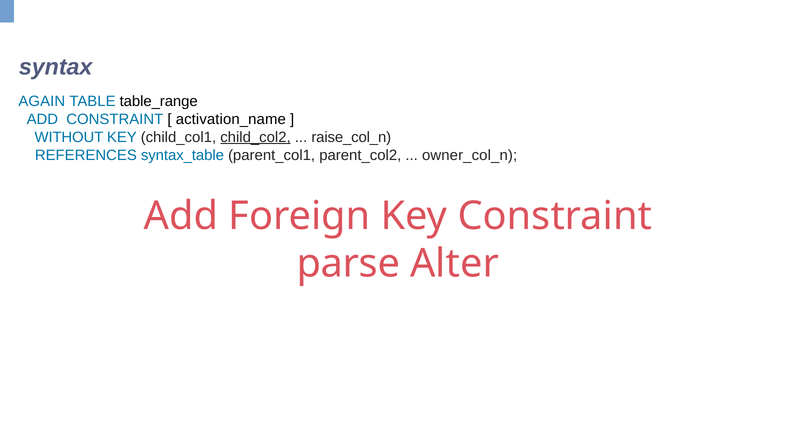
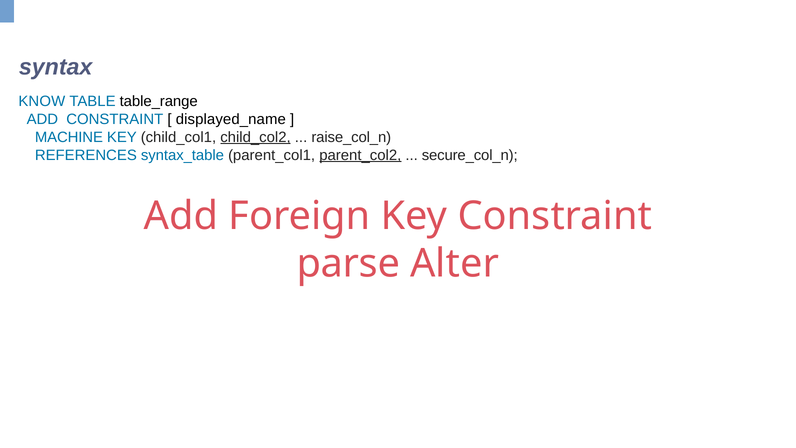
AGAIN: AGAIN -> KNOW (42, 101)
activation_name: activation_name -> displayed_name (231, 119)
WITHOUT: WITHOUT -> MACHINE (69, 137)
parent_col2 underline: none -> present (360, 155)
owner_col_n: owner_col_n -> secure_col_n (470, 155)
